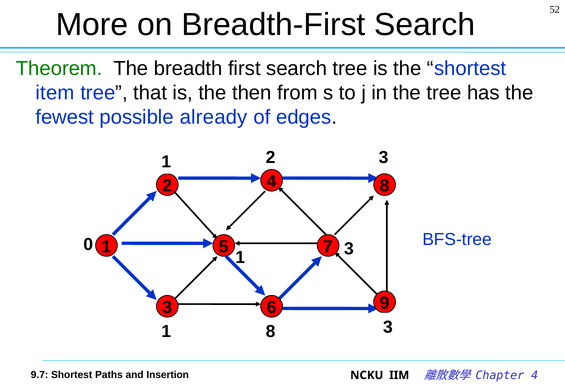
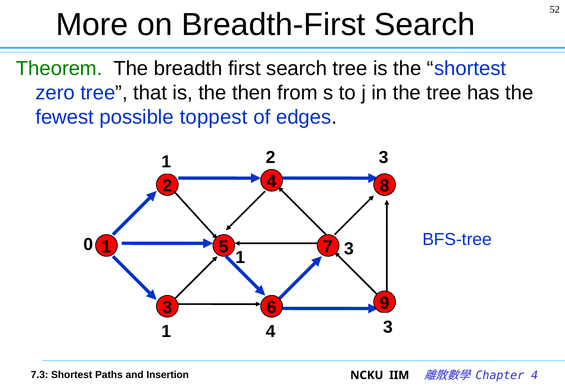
item: item -> zero (55, 93)
already: already -> toppest (214, 117)
1 8: 8 -> 4 (271, 331)
9.7: 9.7 -> 7.3 (40, 375)
